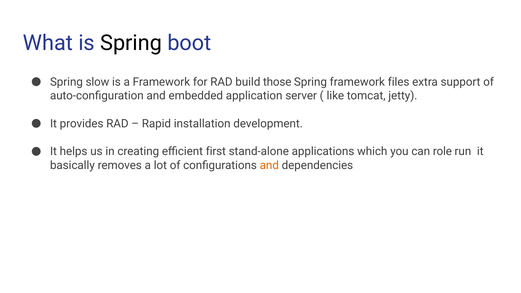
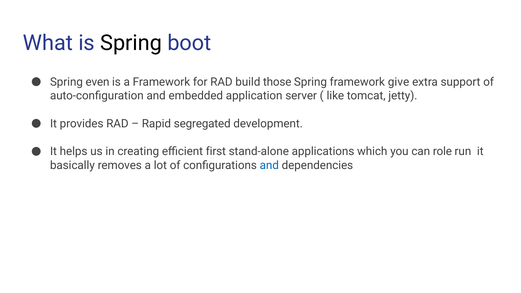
slow: slow -> even (97, 82)
files: files -> give (399, 82)
installation: installation -> segregated (202, 124)
and colour: orange -> blue (269, 165)
